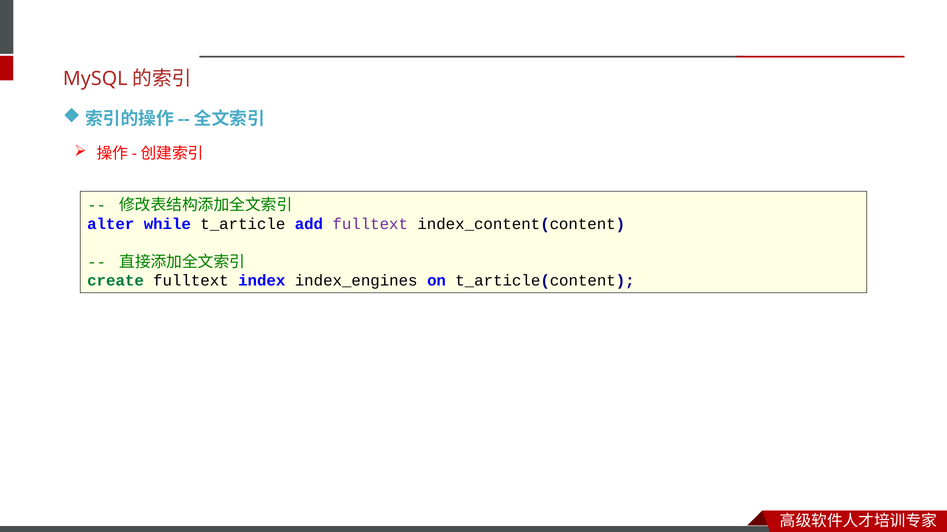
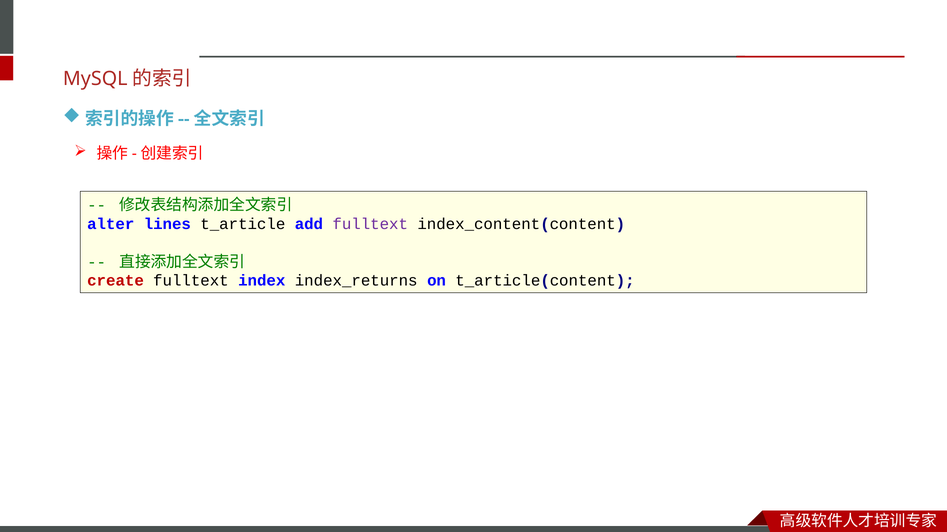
while: while -> lines (167, 224)
create colour: green -> red (116, 281)
index_engines: index_engines -> index_returns (356, 281)
